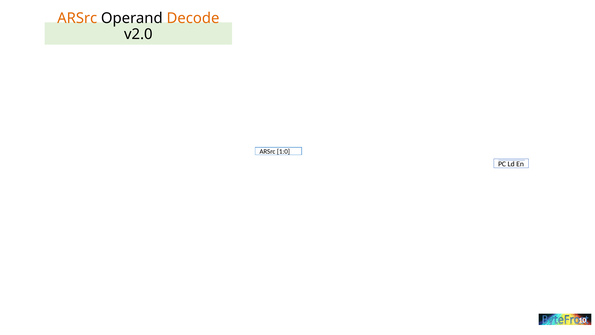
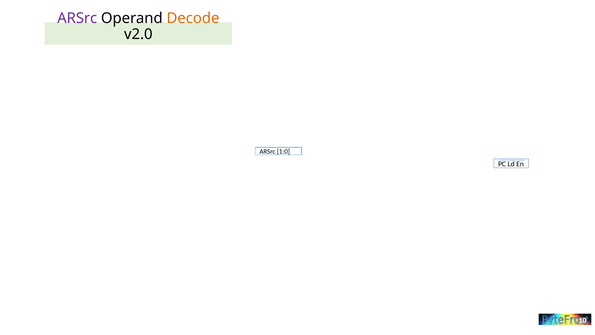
ARSrc colour: orange -> purple (77, 18)
